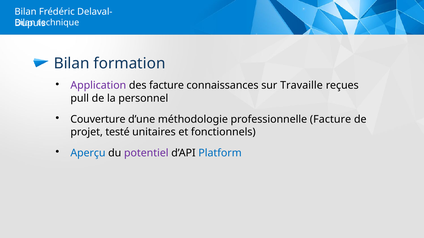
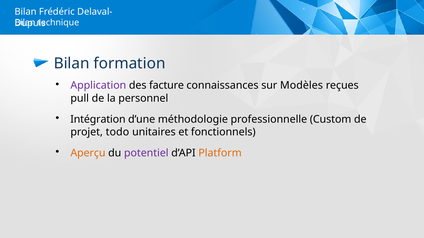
Travaille: Travaille -> Modèles (302, 86)
Couverture: Couverture -> Intégration (98, 119)
professionnelle Facture: Facture -> Custom (331, 119)
testé: testé -> todo (117, 132)
Aperçu colour: blue -> orange (88, 153)
Platform colour: blue -> orange (220, 153)
